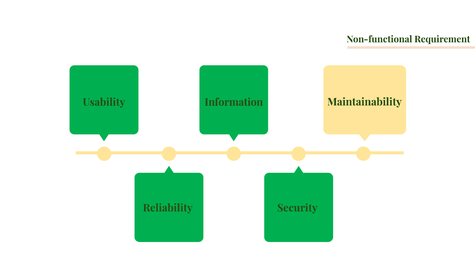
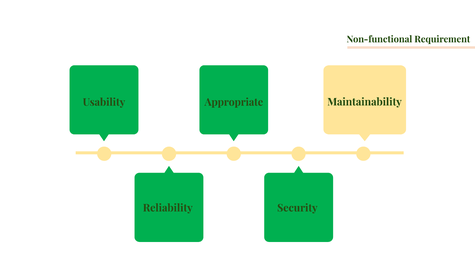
Information: Information -> Appropriate (234, 102)
